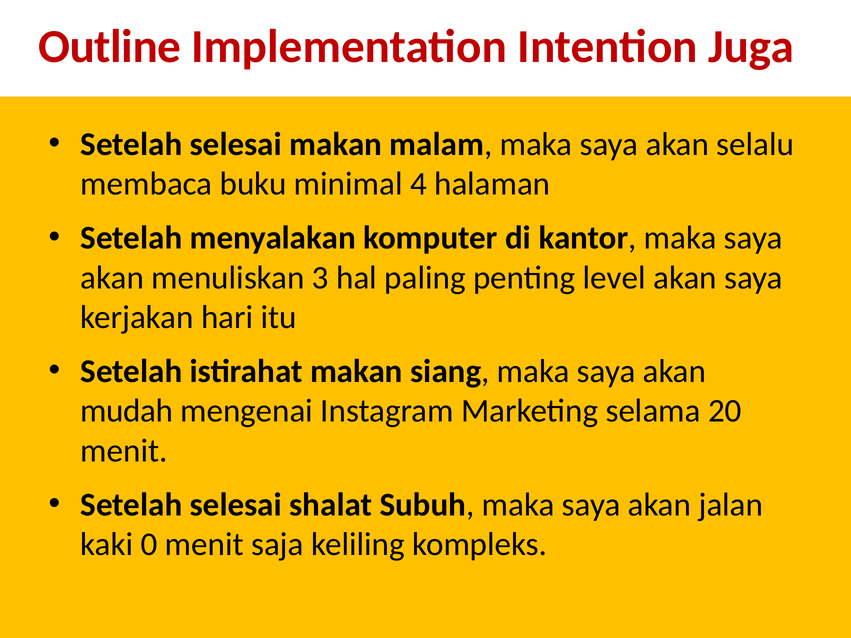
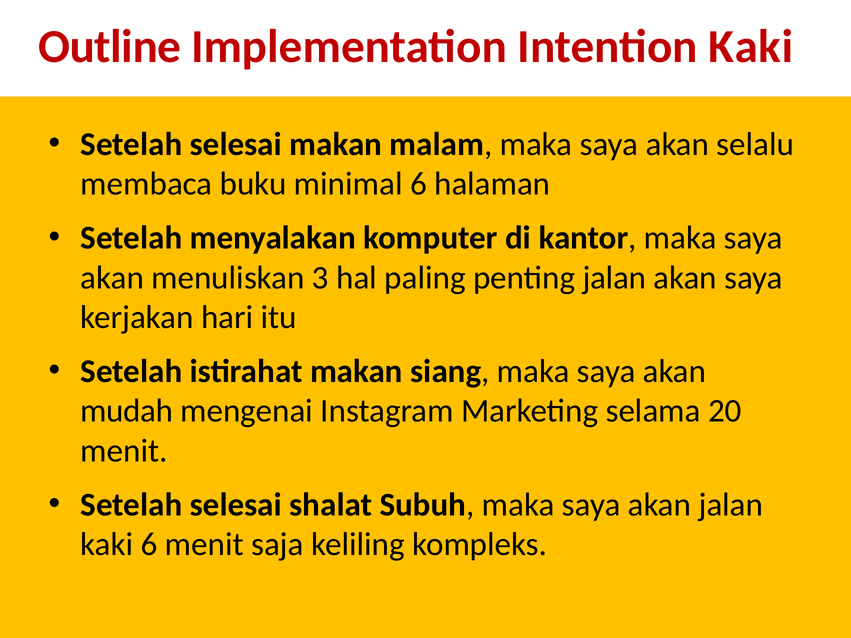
Intention Juga: Juga -> Kaki (751, 47)
minimal 4: 4 -> 6 (418, 184)
penting level: level -> jalan (614, 278)
kaki 0: 0 -> 6 (149, 545)
